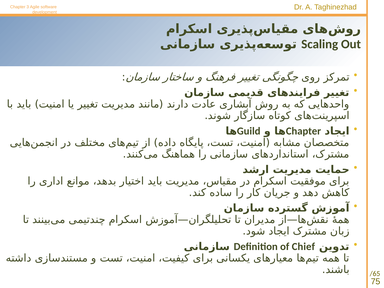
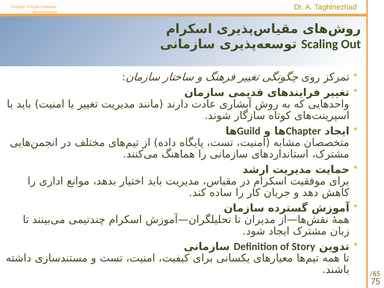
Chief: Chief -> Story (303, 247)
